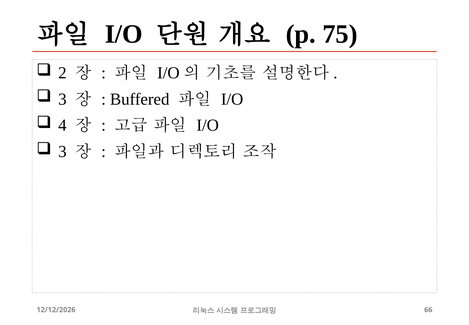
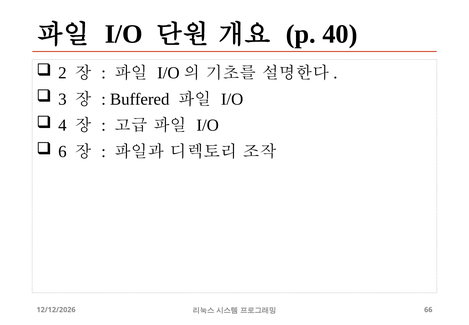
75: 75 -> 40 (340, 34)
3: 3 -> 6 (62, 151)
